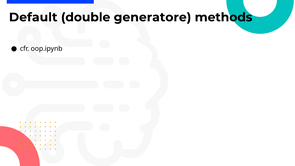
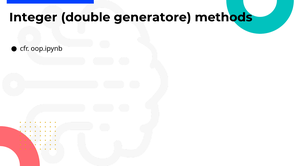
Default: Default -> Integer (33, 17)
